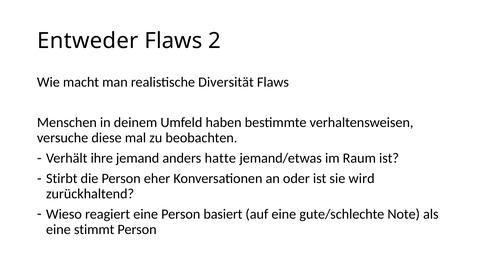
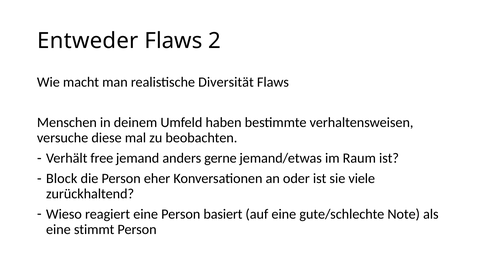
ihre: ihre -> free (102, 158)
hatte: hatte -> gerne (220, 158)
Stirbt: Stirbt -> Block (62, 178)
wird: wird -> viele (362, 178)
